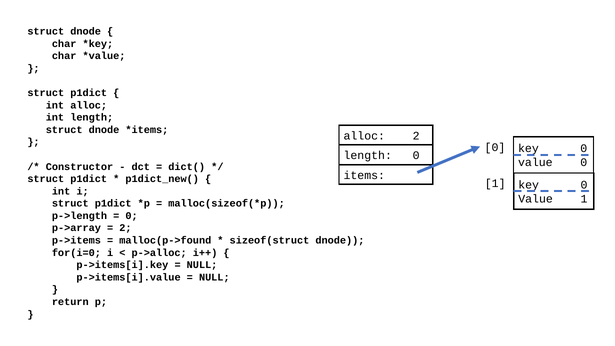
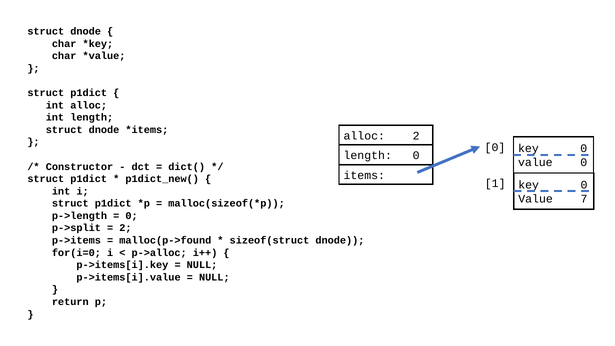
Value 1: 1 -> 7 (584, 199)
p->array: p->array -> p->split (76, 228)
